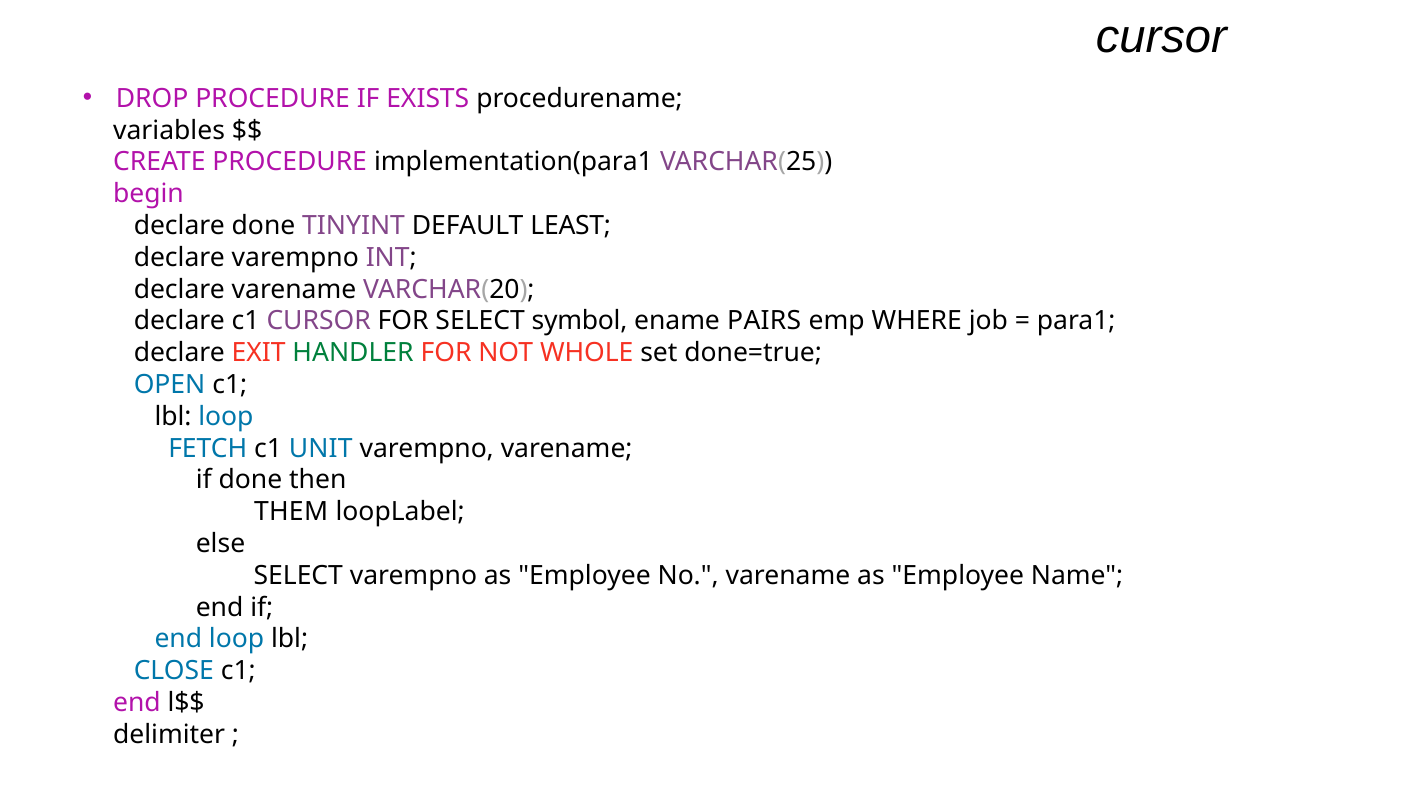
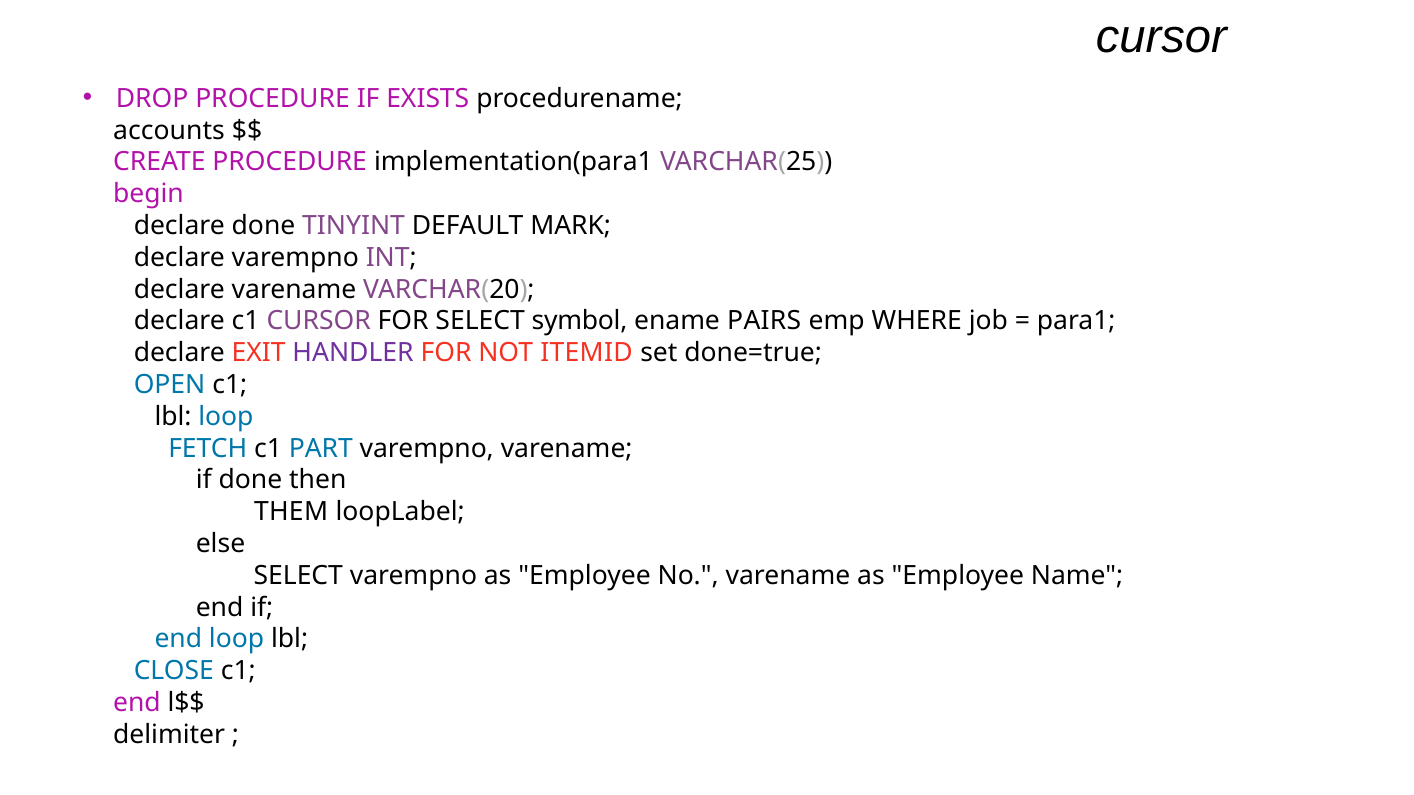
variables: variables -> accounts (169, 130)
LEAST: LEAST -> MARK (571, 226)
HANDLER colour: green -> purple (353, 353)
WHOLE: WHOLE -> ITEMID (587, 353)
UNIT: UNIT -> PART (321, 449)
